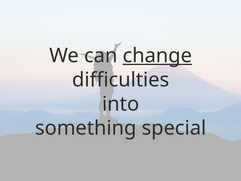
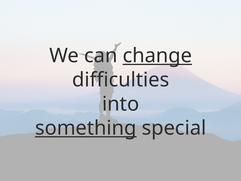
something underline: none -> present (86, 128)
